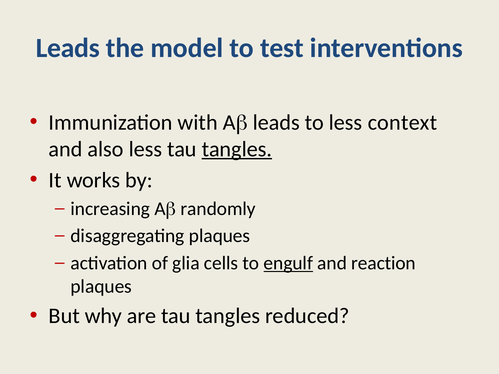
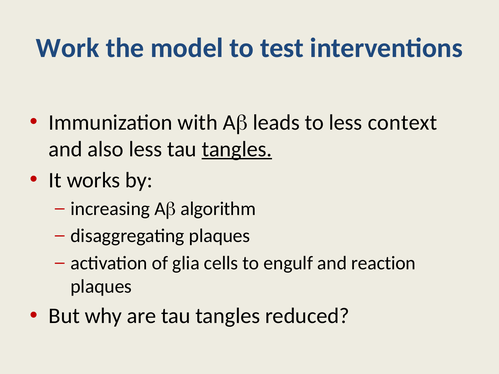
Leads: Leads -> Work (68, 48)
randomly: randomly -> algorithm (218, 209)
engulf underline: present -> none (288, 263)
